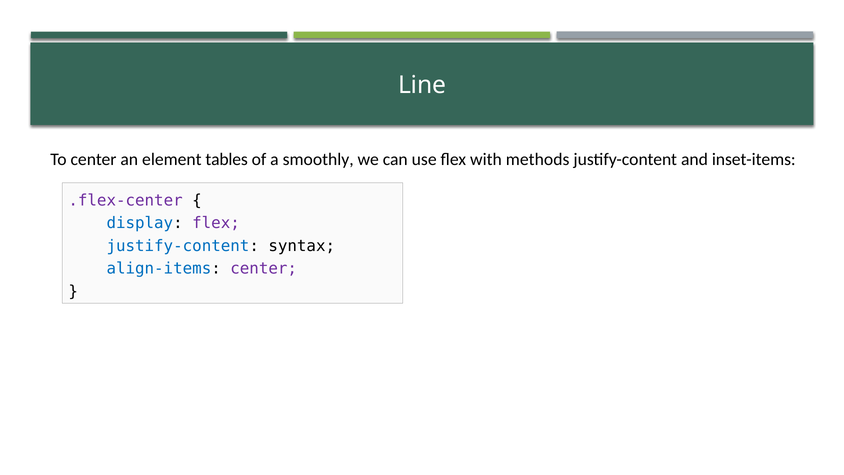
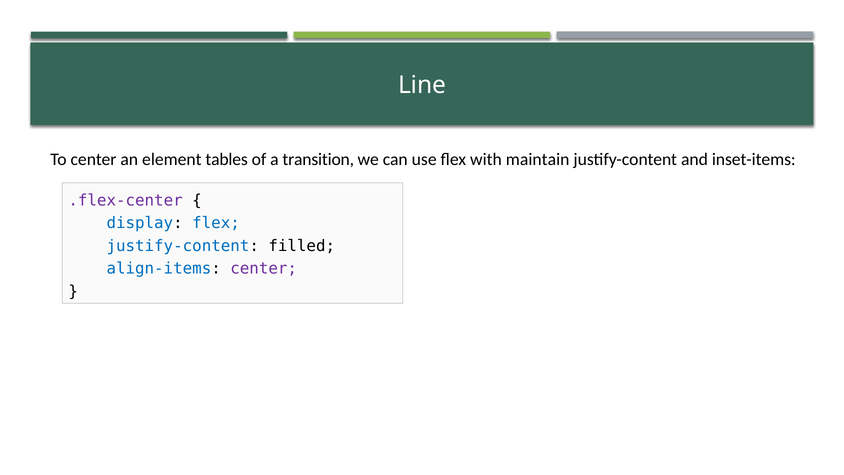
smoothly: smoothly -> transition (318, 159)
methods: methods -> maintain (538, 159)
flex colour: purple -> blue (216, 223)
syntax: syntax -> filled (302, 246)
